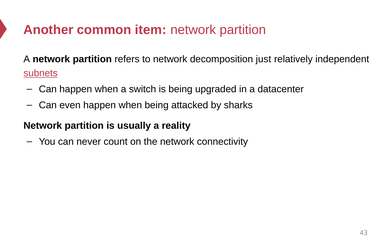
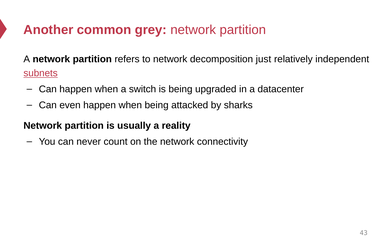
item: item -> grey (151, 30)
